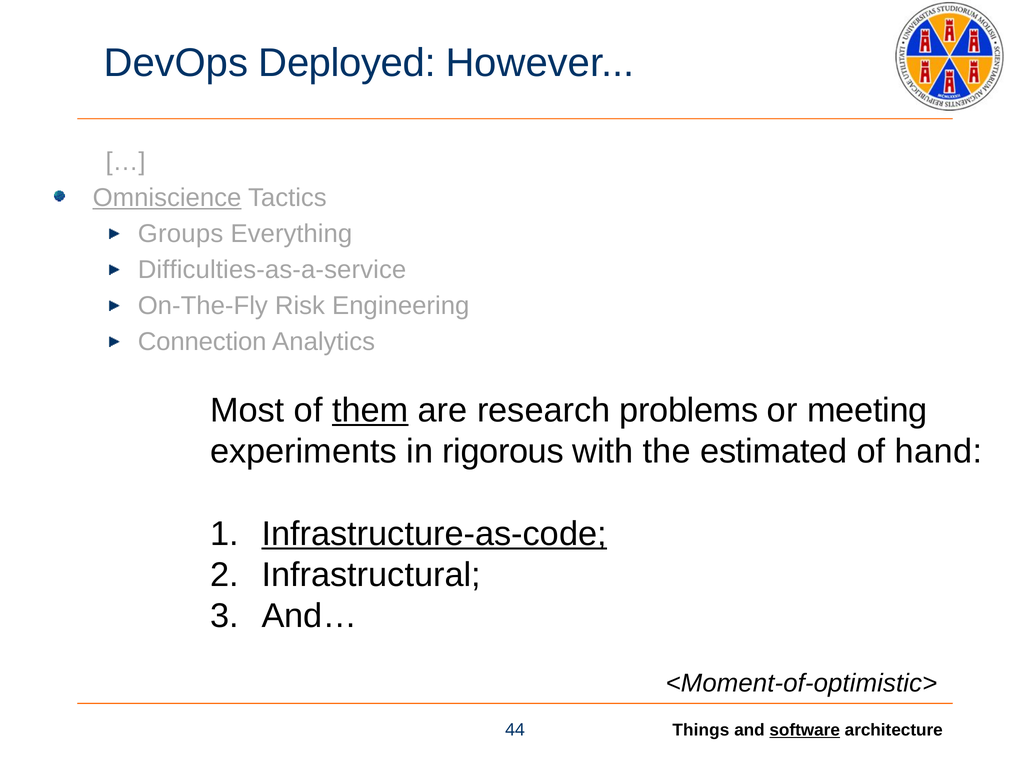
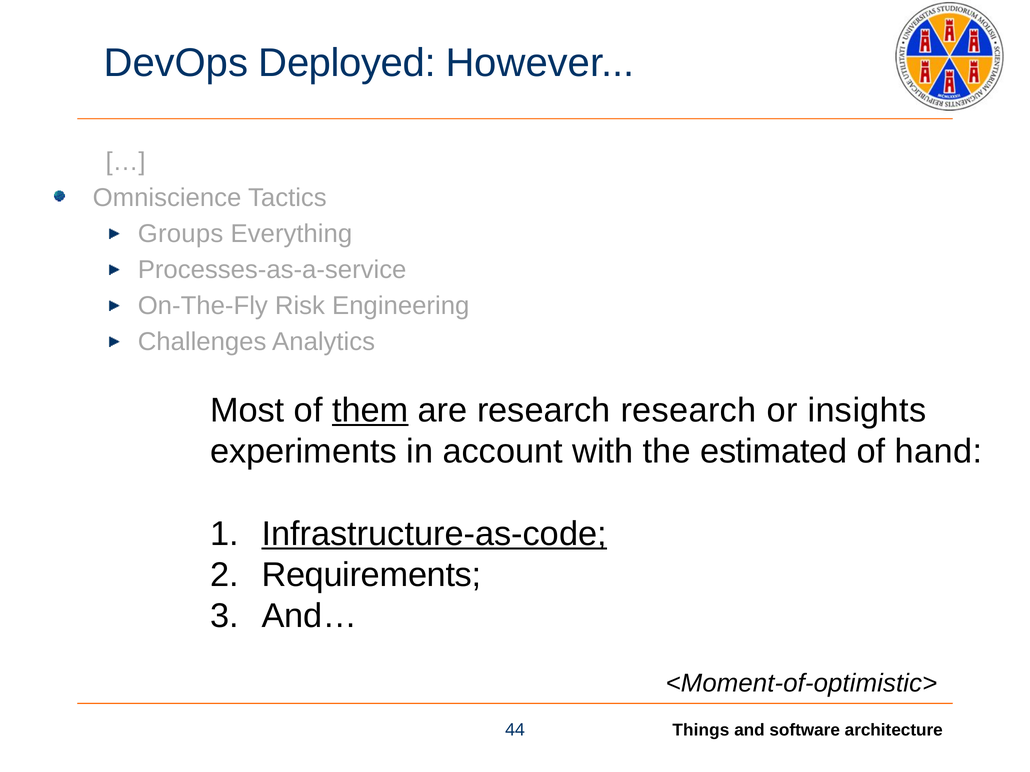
Omniscience underline: present -> none (167, 198)
Difficulties-as-a-service: Difficulties-as-a-service -> Processes-as-a-service (272, 270)
Connection: Connection -> Challenges (202, 342)
research problems: problems -> research (689, 410)
meeting: meeting -> insights (867, 410)
rigorous: rigorous -> account (503, 452)
Infrastructural: Infrastructural -> Requirements (371, 575)
software underline: present -> none (805, 731)
